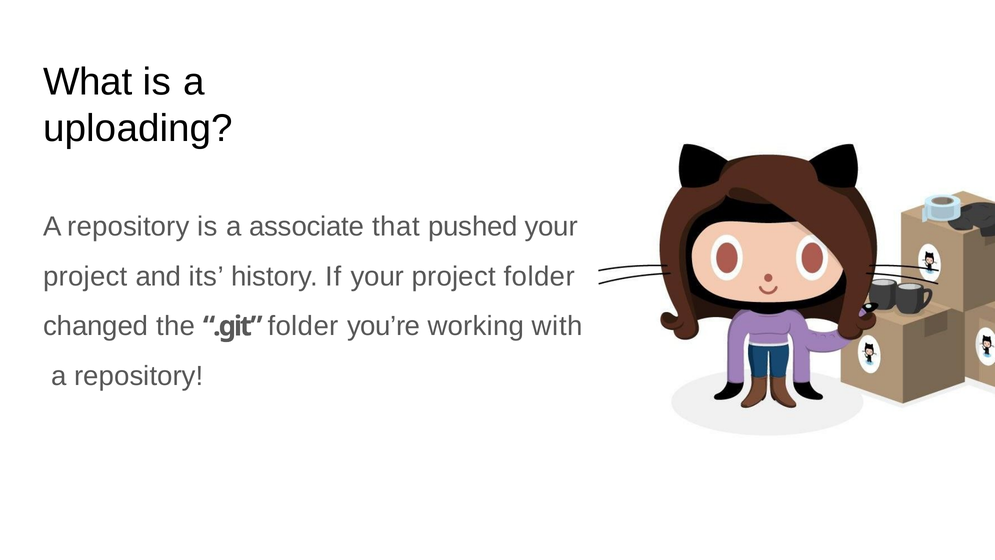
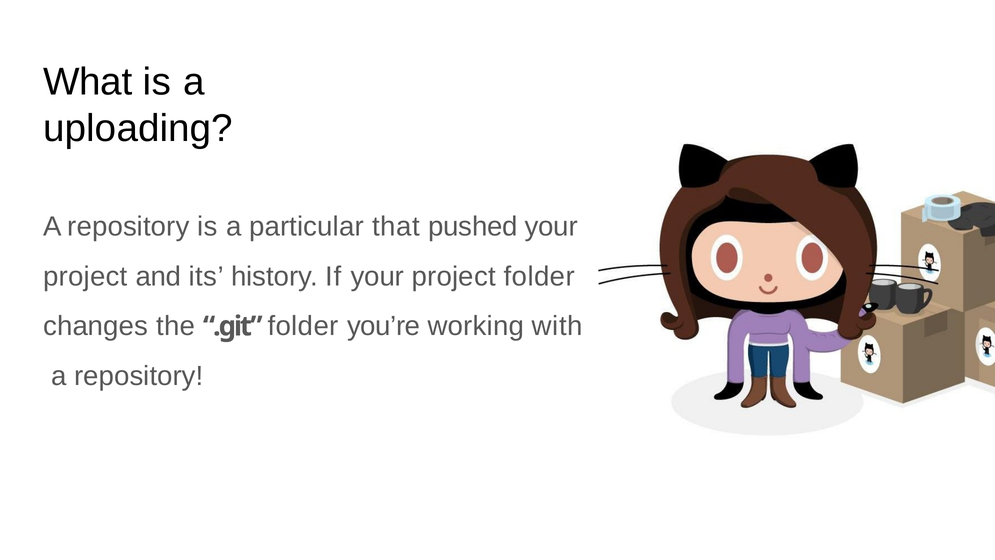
associate: associate -> particular (307, 227)
changed: changed -> changes (96, 326)
